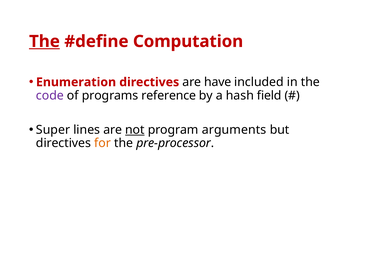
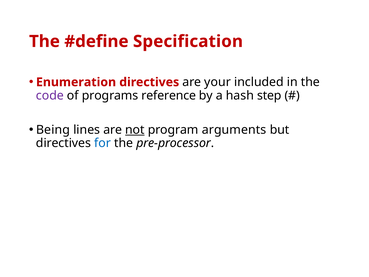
The underline: present -> none (44, 41)
Computation: Computation -> Specification (188, 41)
have: have -> your (218, 82)
field: field -> step (269, 95)
Super: Super -> Being (53, 130)
for colour: orange -> blue (103, 143)
